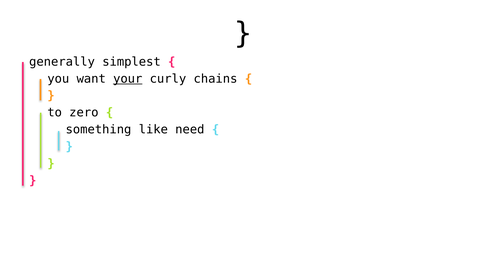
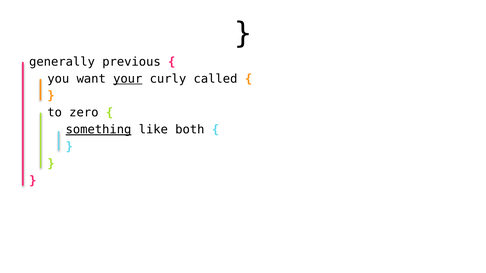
simplest: simplest -> previous (132, 62)
chains: chains -> called (215, 79)
something underline: none -> present (98, 130)
need: need -> both (190, 130)
